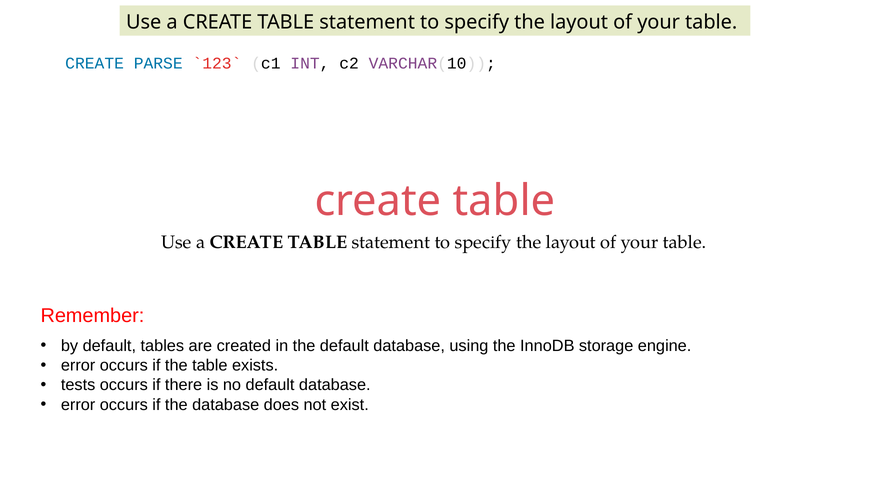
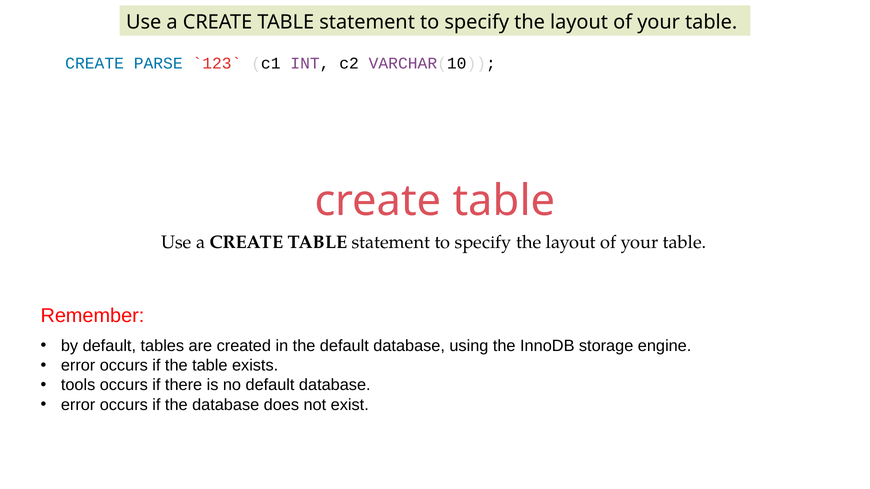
tests: tests -> tools (78, 385)
